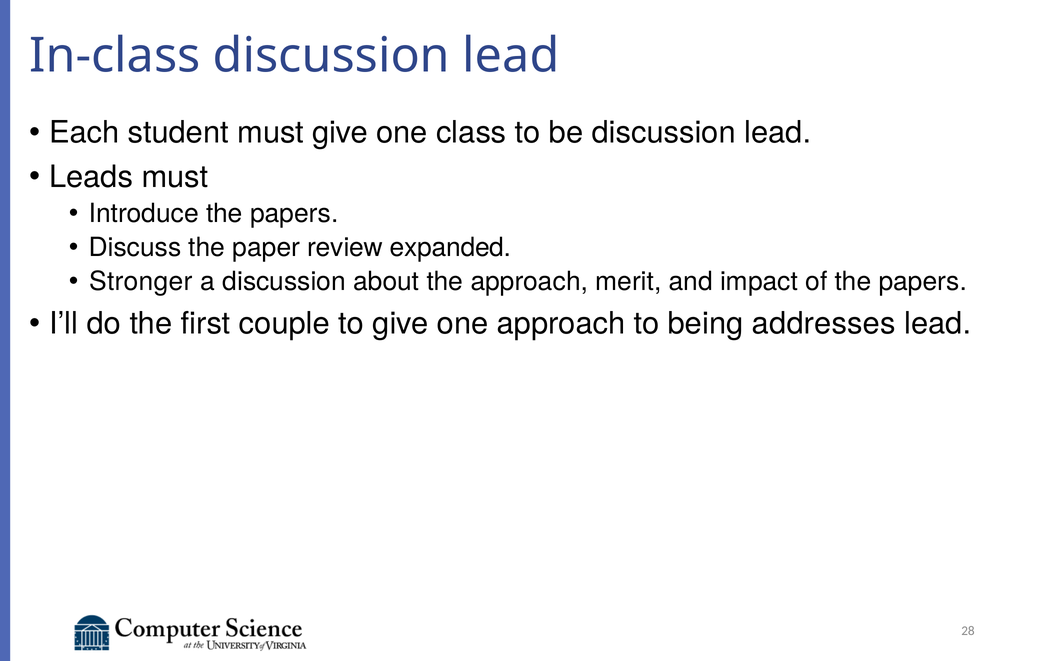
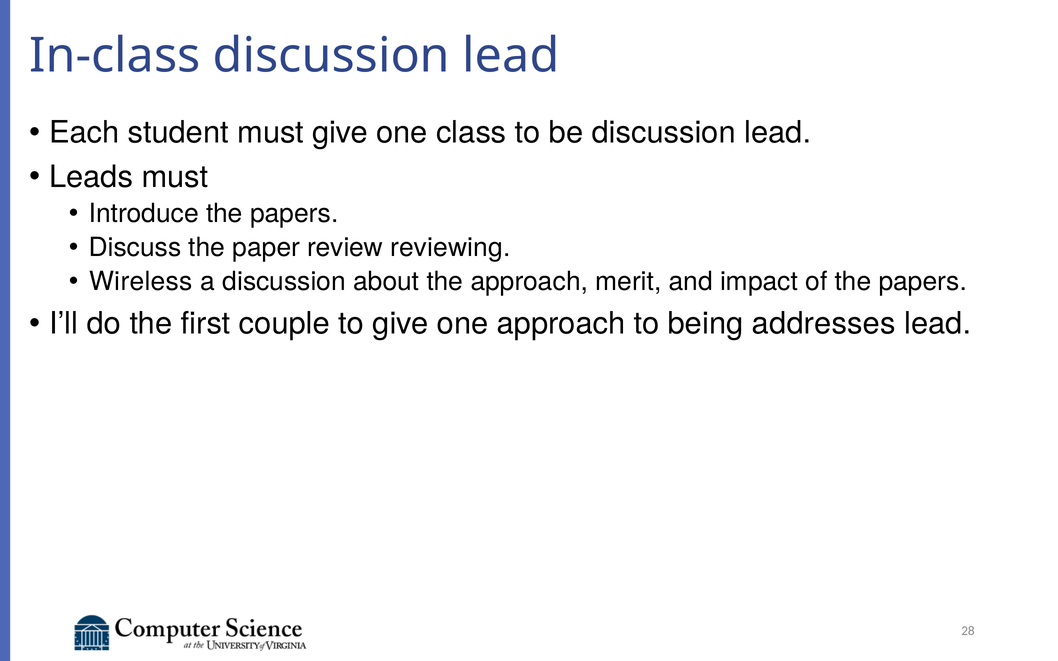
expanded: expanded -> reviewing (450, 248)
Stronger: Stronger -> Wireless (141, 282)
